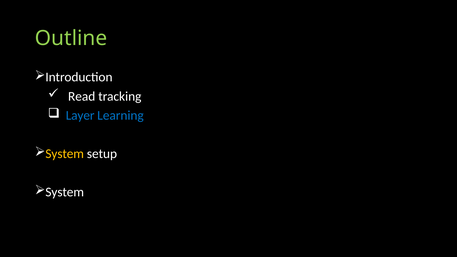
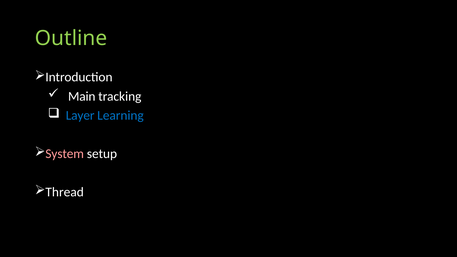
Read: Read -> Main (82, 96)
System colour: yellow -> pink (65, 154)
System: System -> Thread (65, 192)
